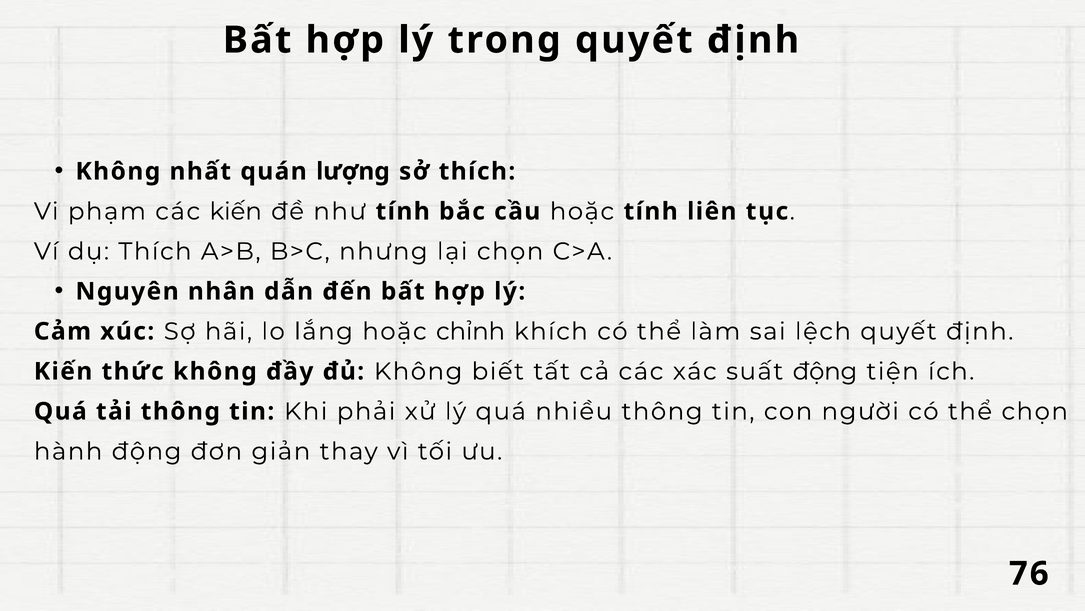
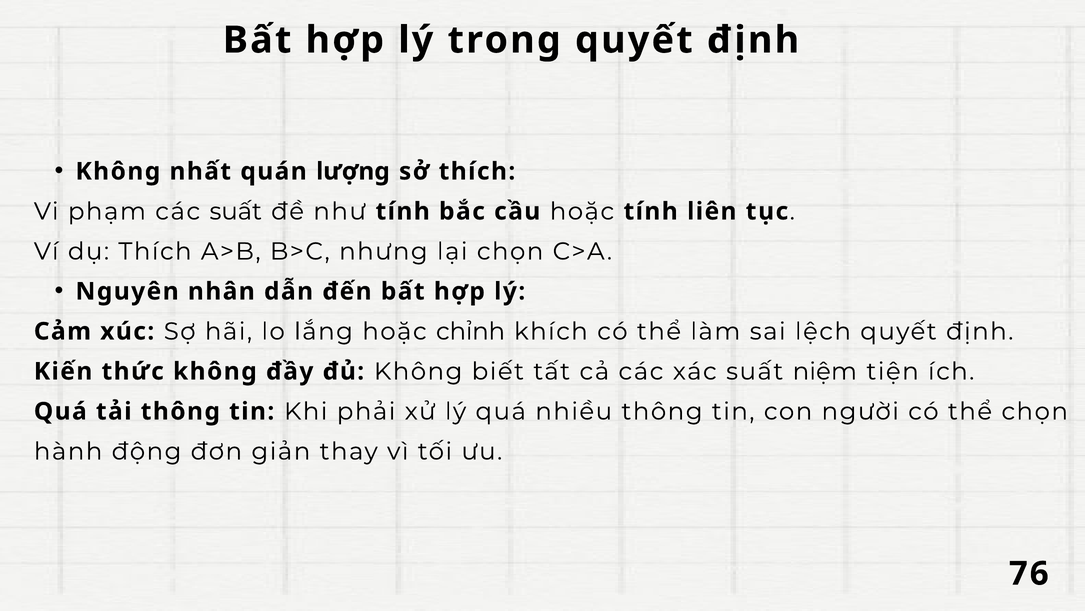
các kiến: kiến -> suất (236, 211)
suất động: động -> niệm (825, 371)
